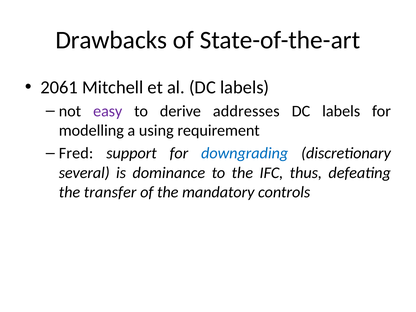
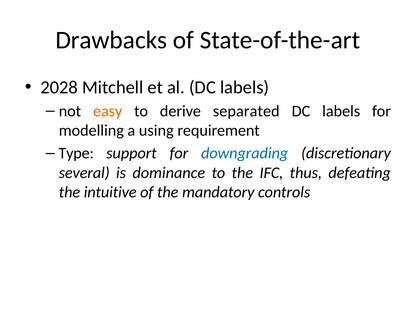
2061: 2061 -> 2028 (59, 87)
easy colour: purple -> orange (108, 111)
addresses: addresses -> separated (246, 111)
Fred: Fred -> Type (76, 153)
transfer: transfer -> intuitive (110, 192)
